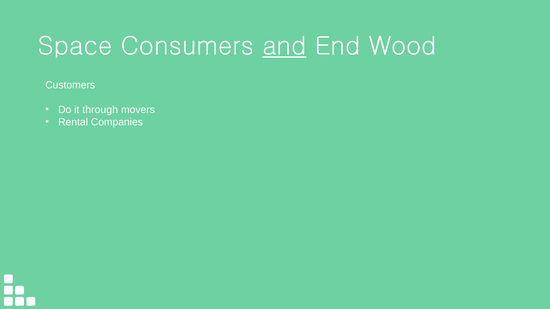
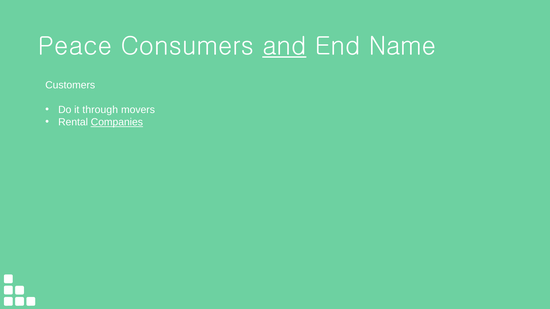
Space: Space -> Peace (75, 46)
Wood: Wood -> Name (403, 46)
Companies underline: none -> present (117, 122)
